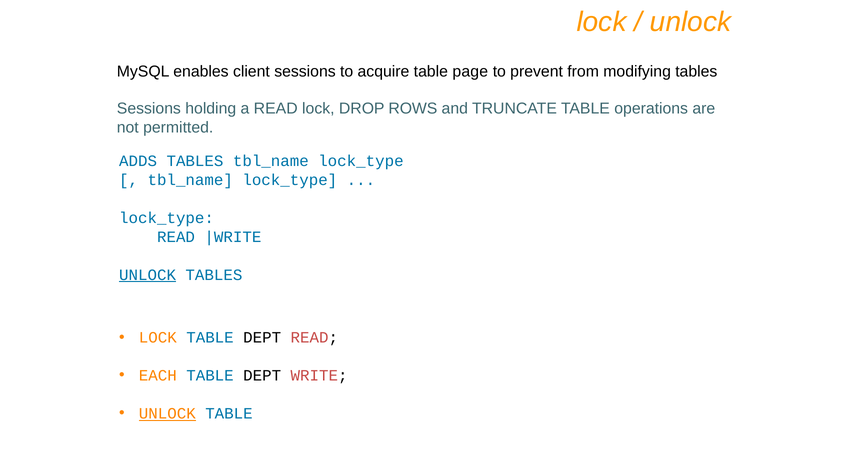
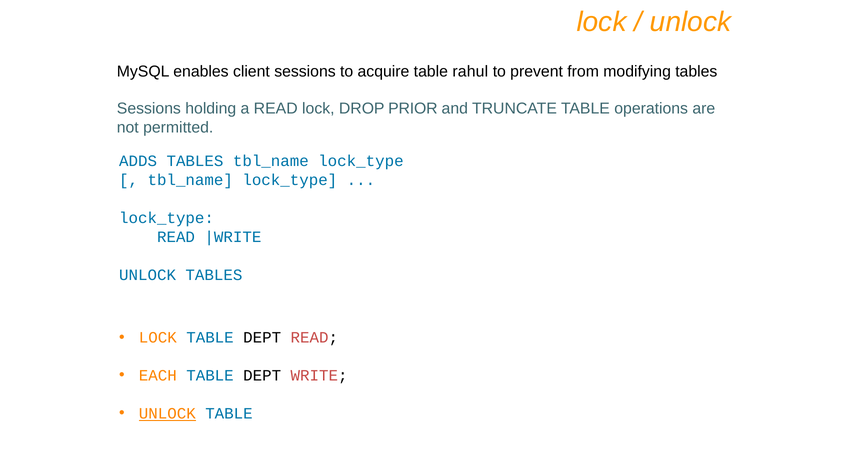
page: page -> rahul (470, 72)
ROWS: ROWS -> PRIOR (413, 109)
UNLOCK underline: present -> none (148, 275)
